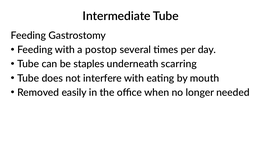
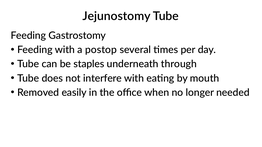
Intermediate: Intermediate -> Jejunostomy (117, 16)
scarring: scarring -> through (179, 64)
